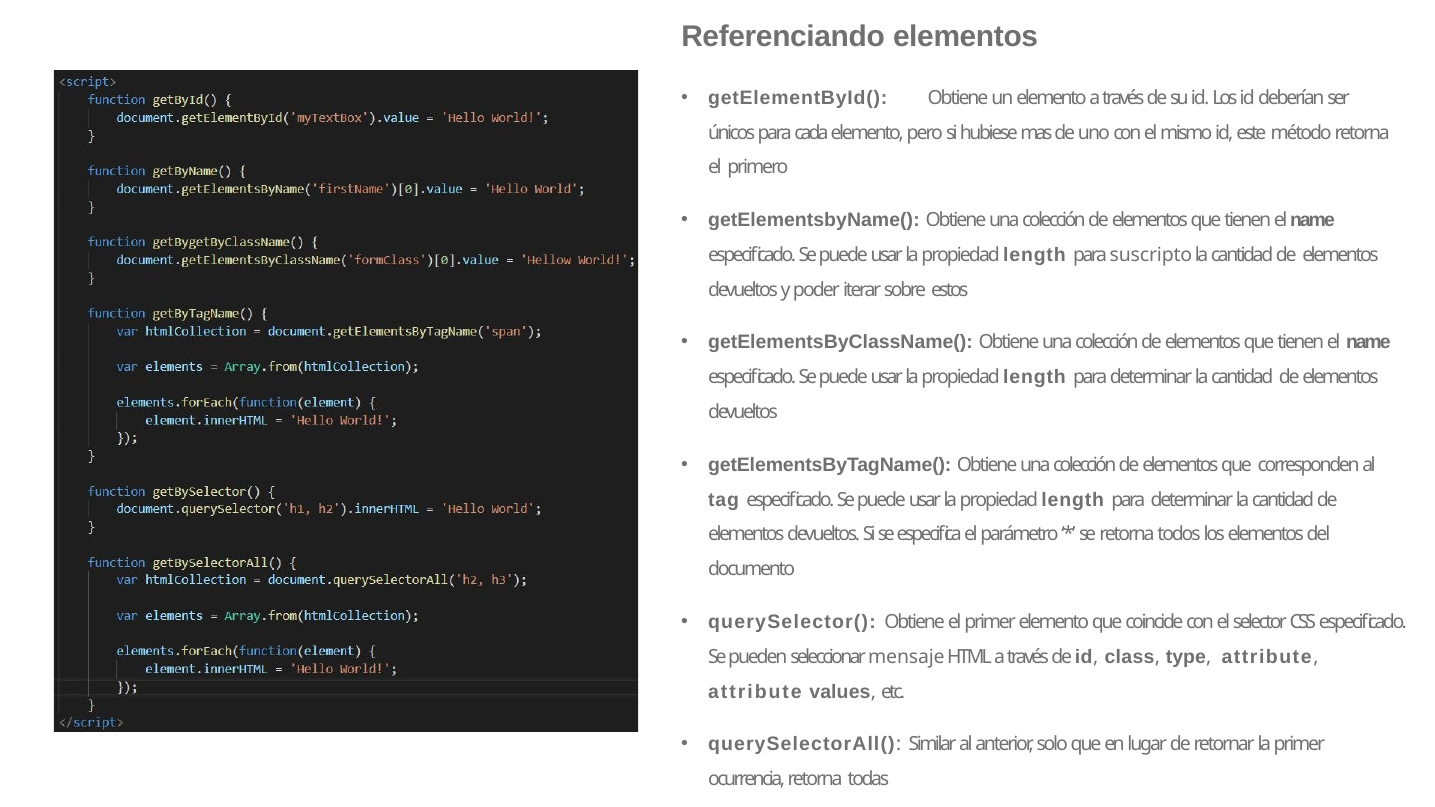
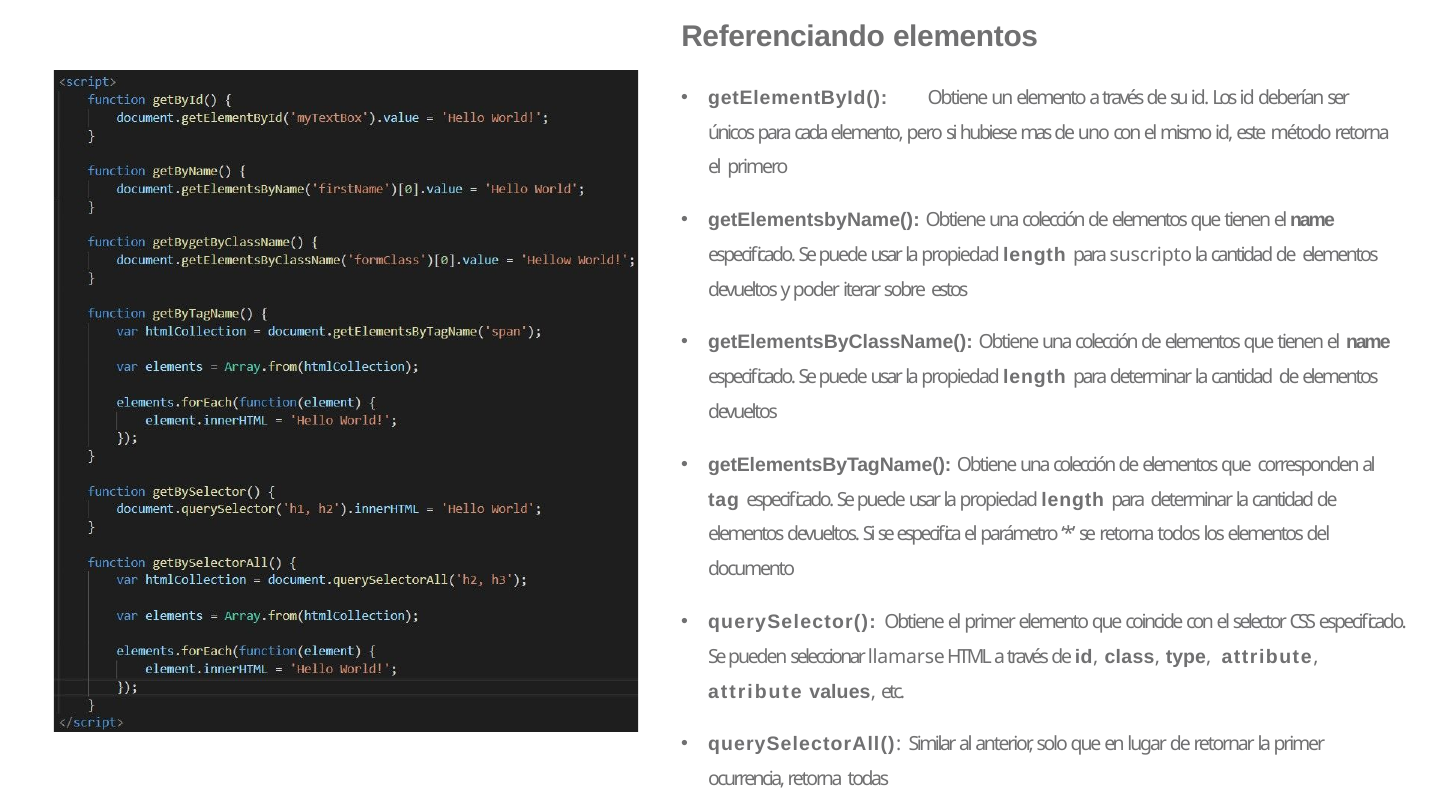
mensaje: mensaje -> llamarse (906, 657)
